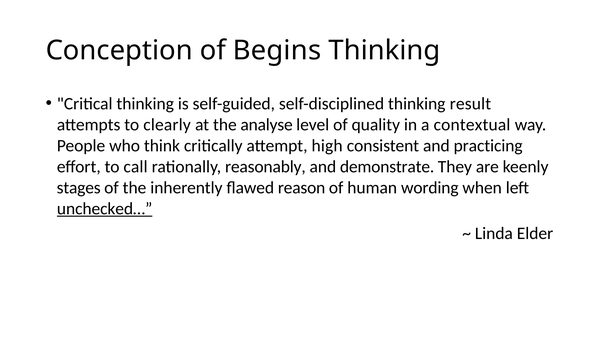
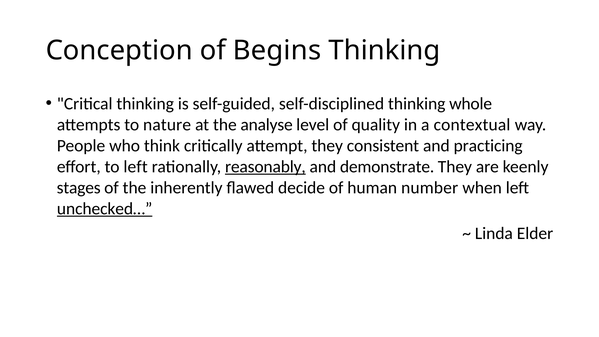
result: result -> whole (471, 104)
clearly: clearly -> nature (167, 125)
attempt high: high -> they (327, 146)
to call: call -> left (136, 167)
reasonably underline: none -> present (265, 167)
reason: reason -> decide (302, 188)
wording: wording -> number (430, 188)
